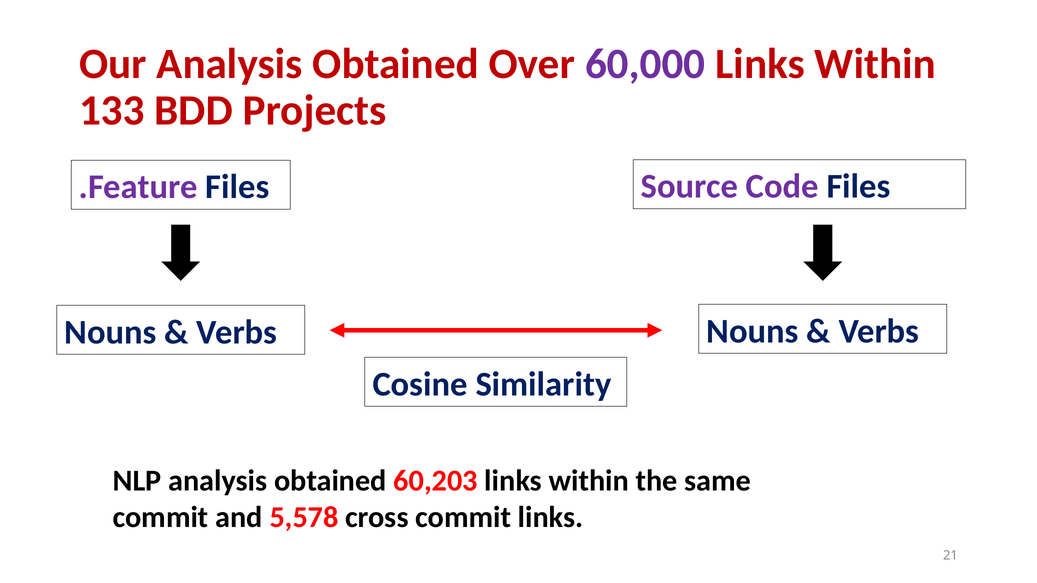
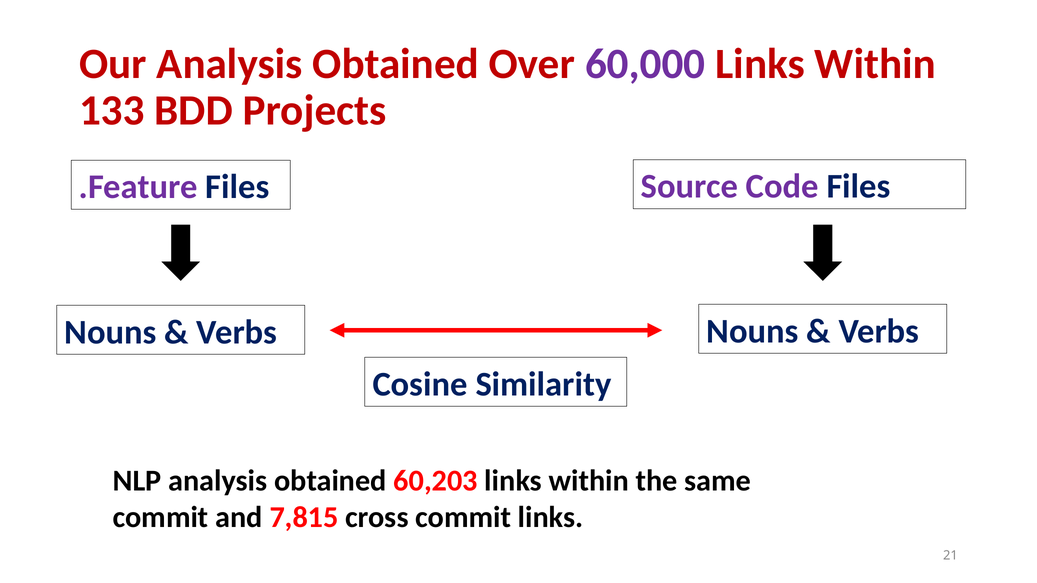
5,578: 5,578 -> 7,815 (304, 518)
